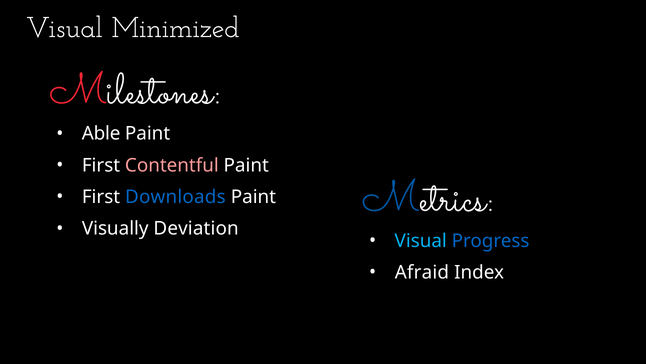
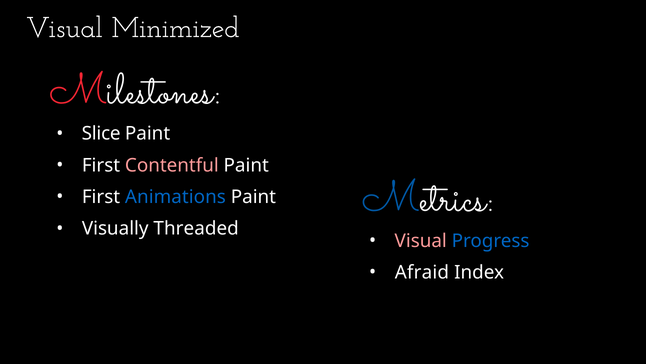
Able: Able -> Slice (101, 133)
Downloads: Downloads -> Animations (175, 197)
Deviation: Deviation -> Threaded (196, 228)
Visual colour: light blue -> pink (421, 240)
